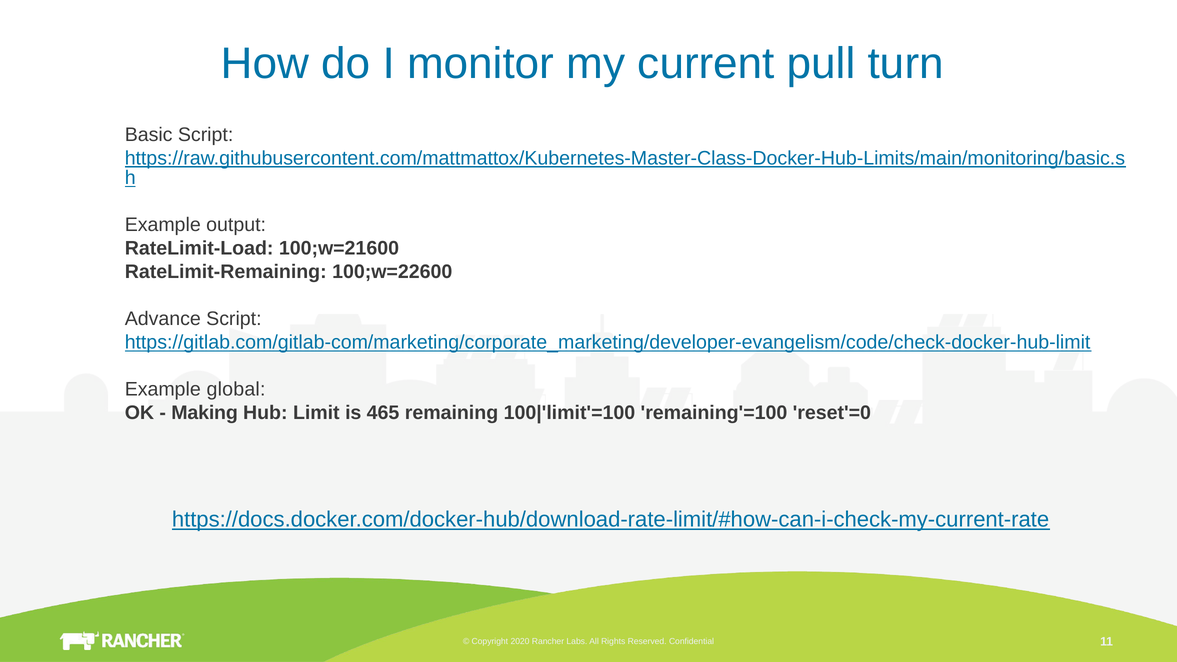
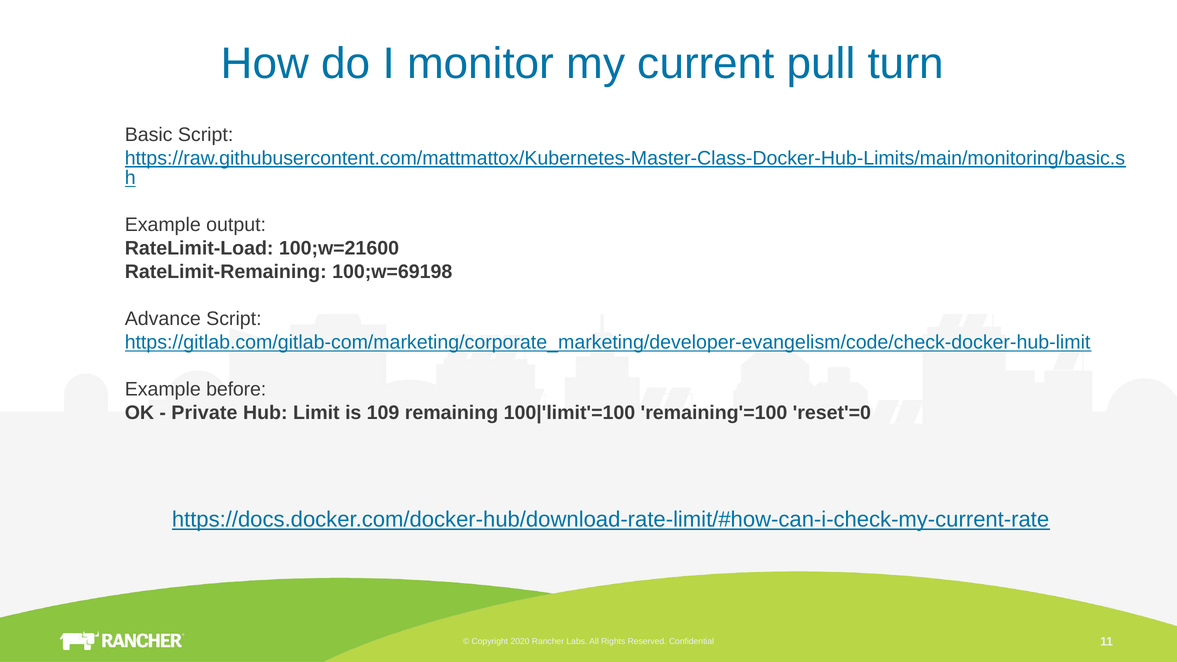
100;w=22600: 100;w=22600 -> 100;w=69198 (392, 272)
global: global -> before (236, 389)
Making: Making -> Private (204, 413)
465: 465 -> 109 (383, 413)
